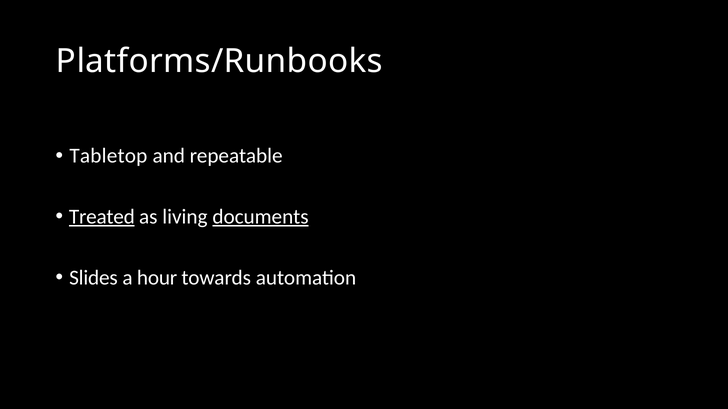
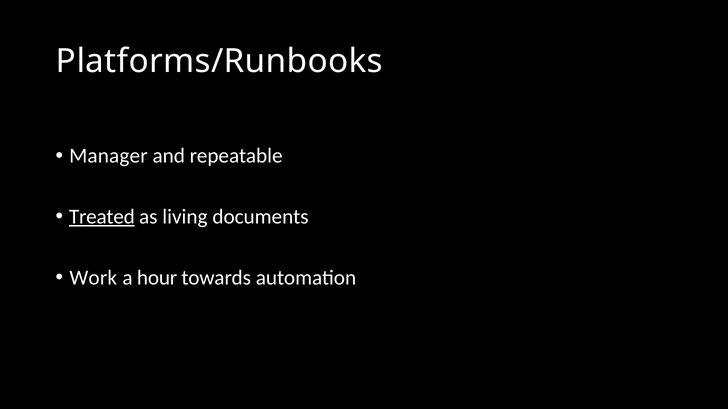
Tabletop: Tabletop -> Manager (108, 156)
documents underline: present -> none (261, 217)
Slides: Slides -> Work (93, 278)
